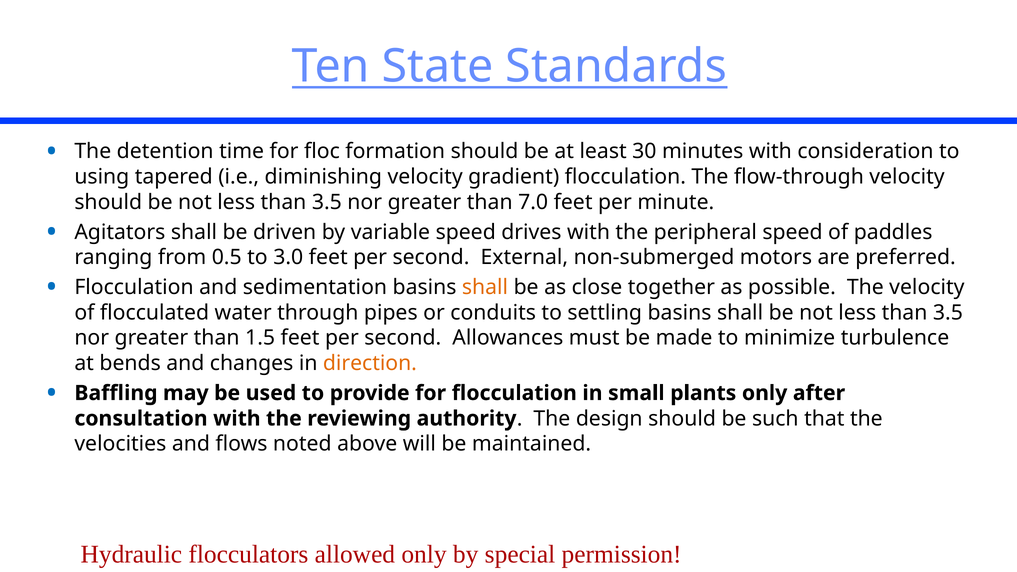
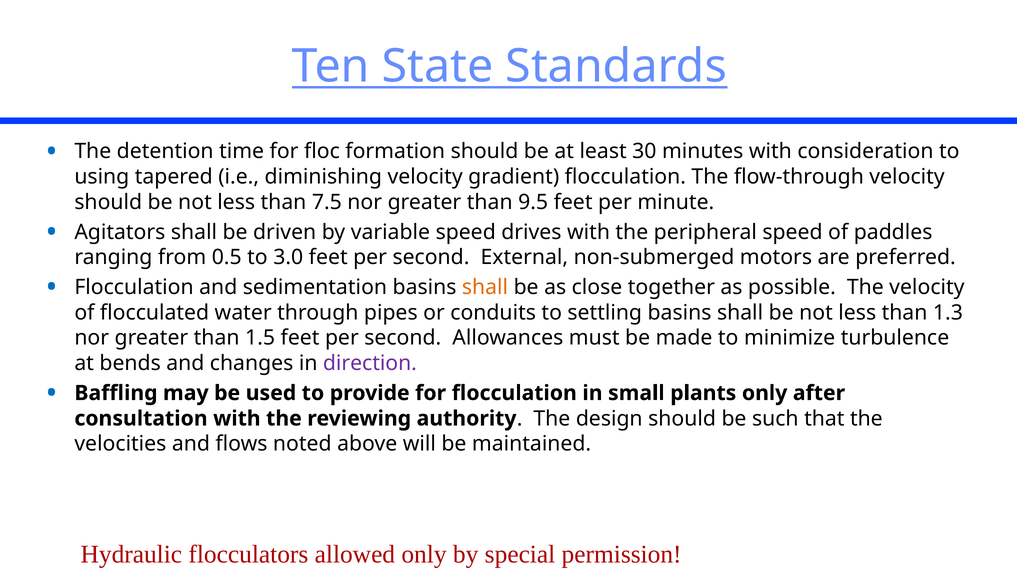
3.5: 3.5 -> 7.5 (327, 202)
7.0: 7.0 -> 9.5 (533, 202)
3.5: 3.5 -> 1.3 (948, 313)
direction colour: orange -> purple (370, 363)
